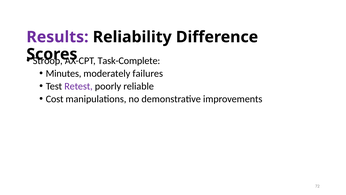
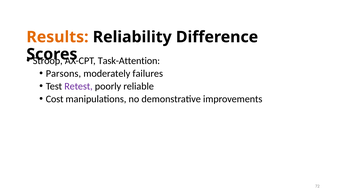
Results colour: purple -> orange (57, 37)
Task-Complete: Task-Complete -> Task-Attention (129, 61)
Minutes: Minutes -> Parsons (63, 73)
